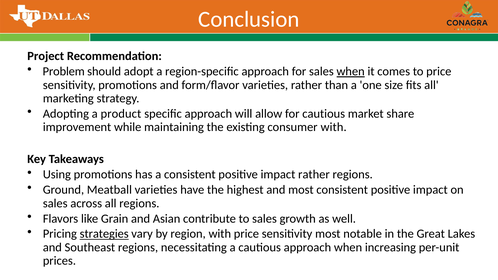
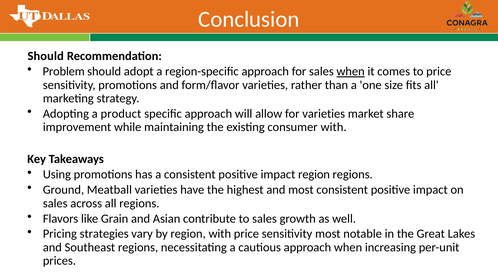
Project: Project -> Should (46, 56)
for cautious: cautious -> varieties (324, 114)
impact rather: rather -> region (314, 175)
strategies underline: present -> none (104, 234)
